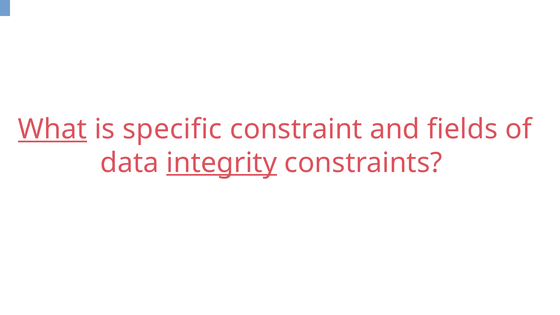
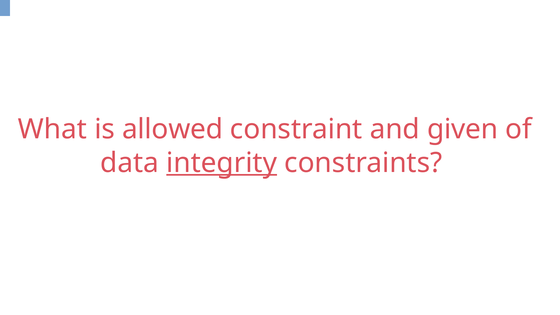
What underline: present -> none (52, 129)
specific: specific -> allowed (173, 129)
fields: fields -> given (463, 129)
